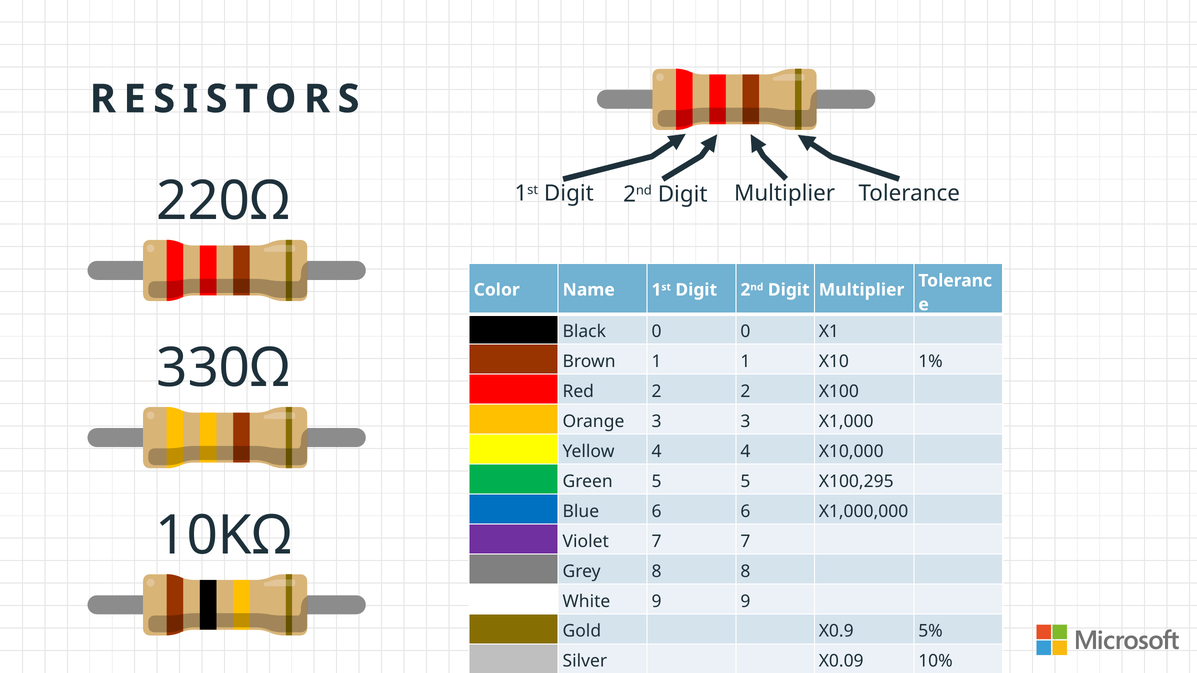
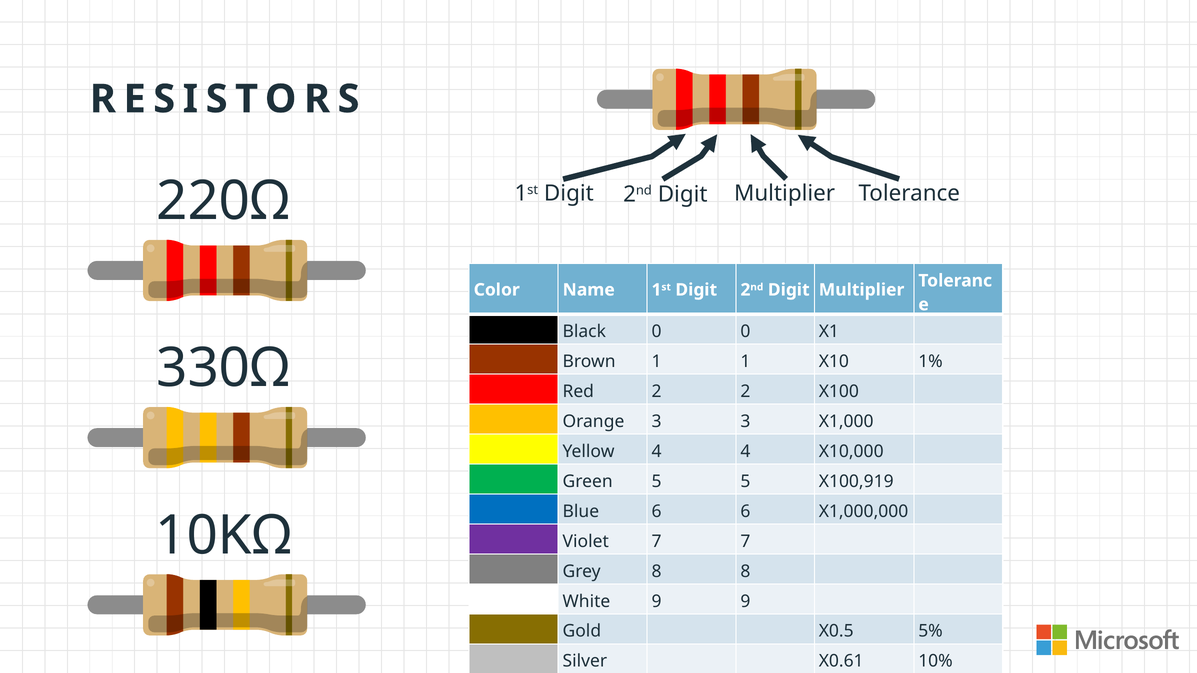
X100,295: X100,295 -> X100,919 (856, 482)
X0.9: X0.9 -> X0.5 (836, 631)
X0.09: X0.09 -> X0.61 (841, 661)
